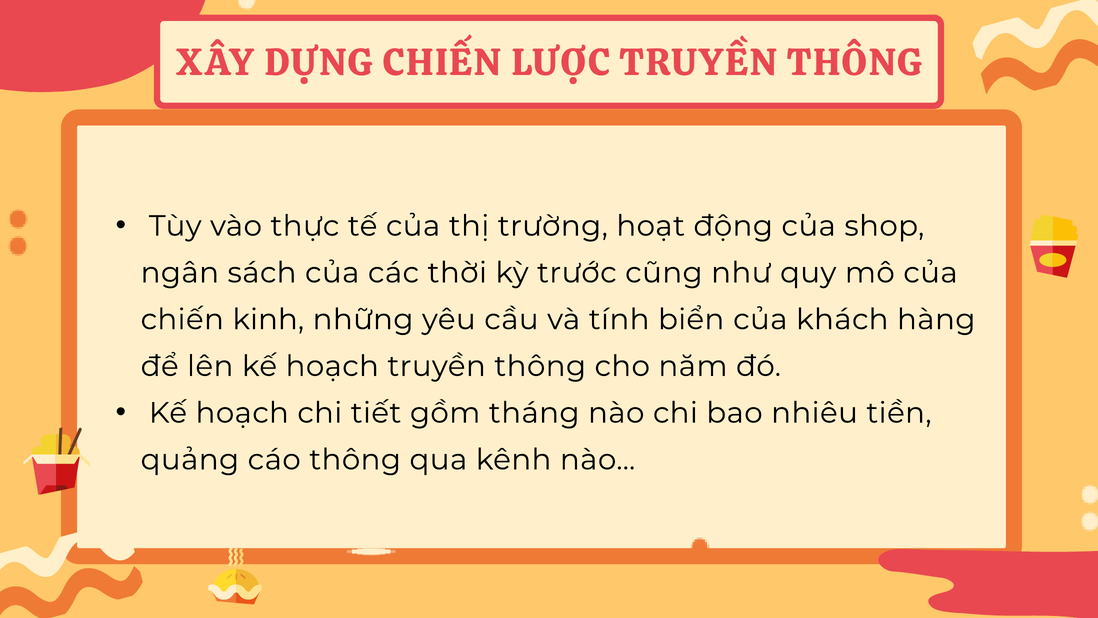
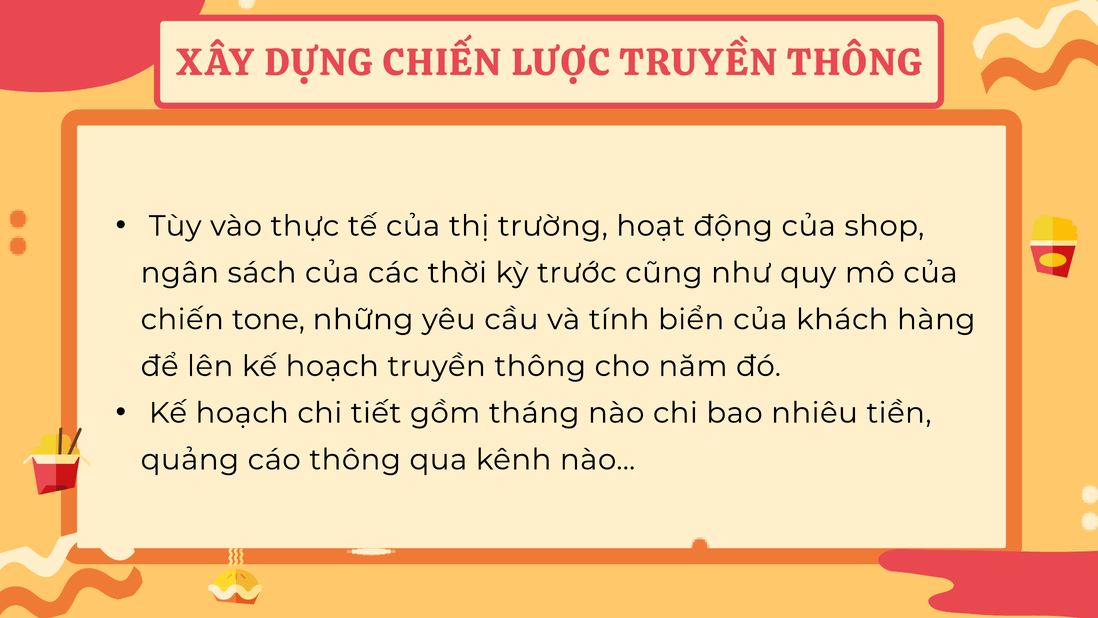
kinh: kinh -> tone (268, 319)
